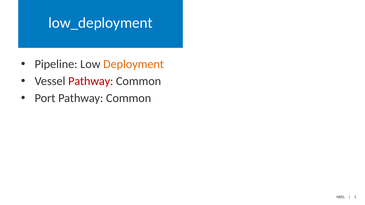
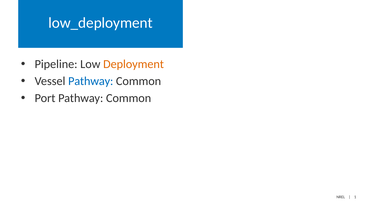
Pathway colour: red -> blue (91, 81)
